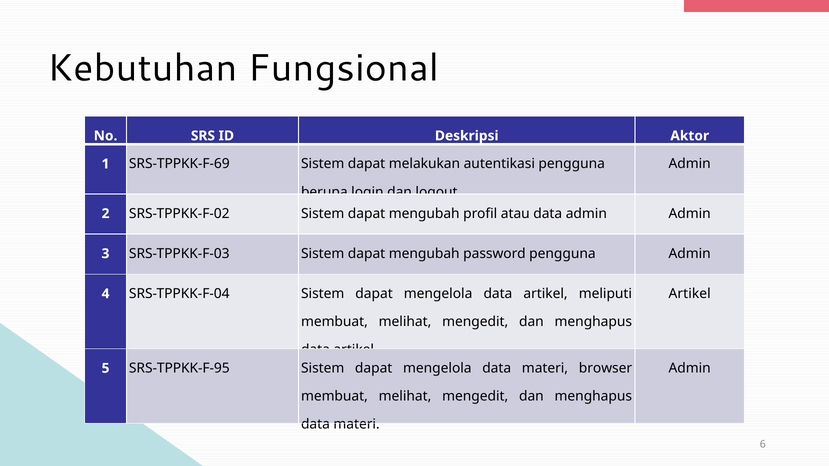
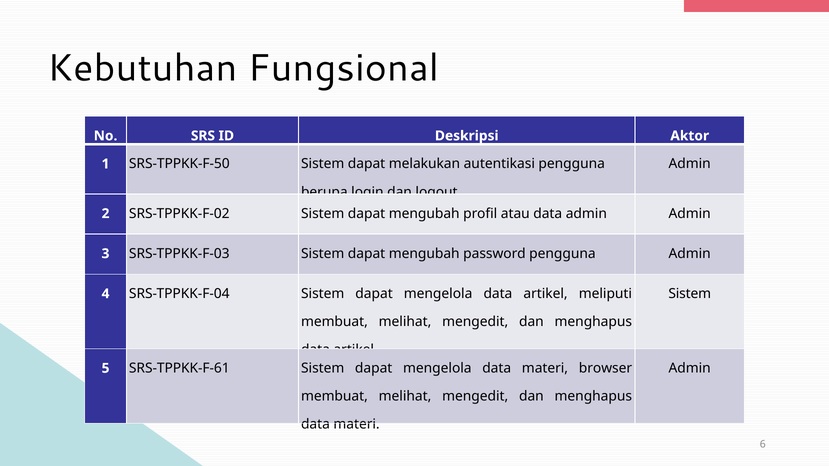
SRS-TPPKK-F-69: SRS-TPPKK-F-69 -> SRS-TPPKK-F-50 (179, 164)
Artikel: Artikel -> Sistem (690, 294)
SRS-TPPKK-F-95: SRS-TPPKK-F-95 -> SRS-TPPKK-F-61 (179, 368)
